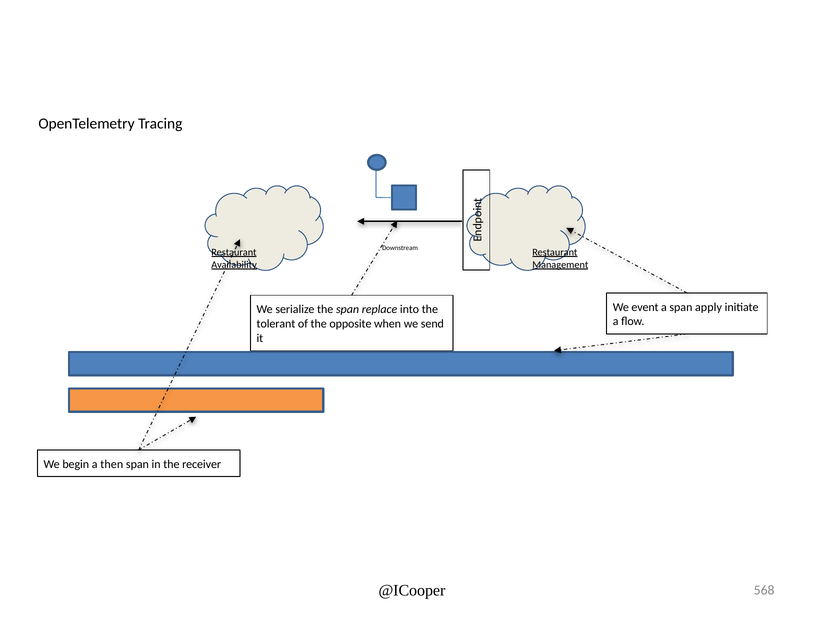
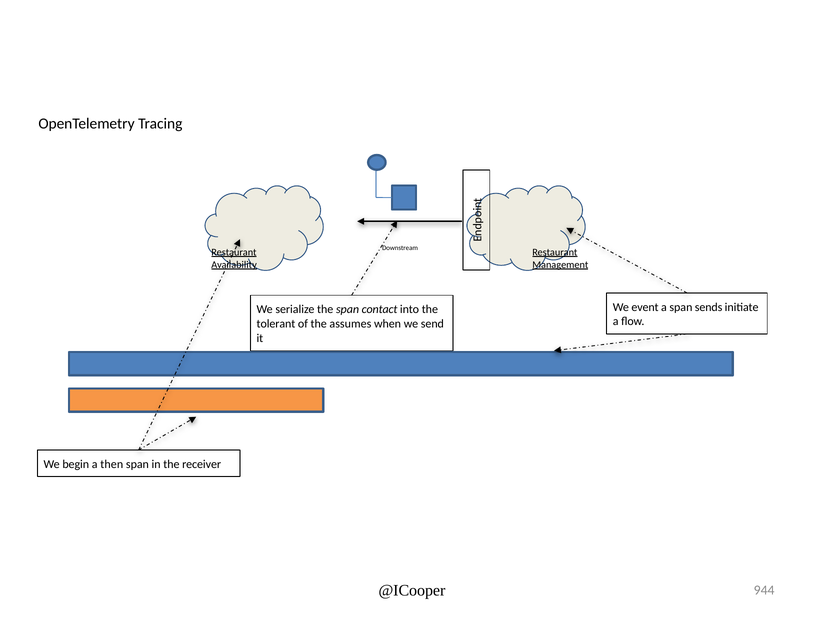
apply: apply -> sends (709, 307)
replace: replace -> contact (380, 309)
opposite: opposite -> assumes (350, 324)
568: 568 -> 944 (764, 590)
